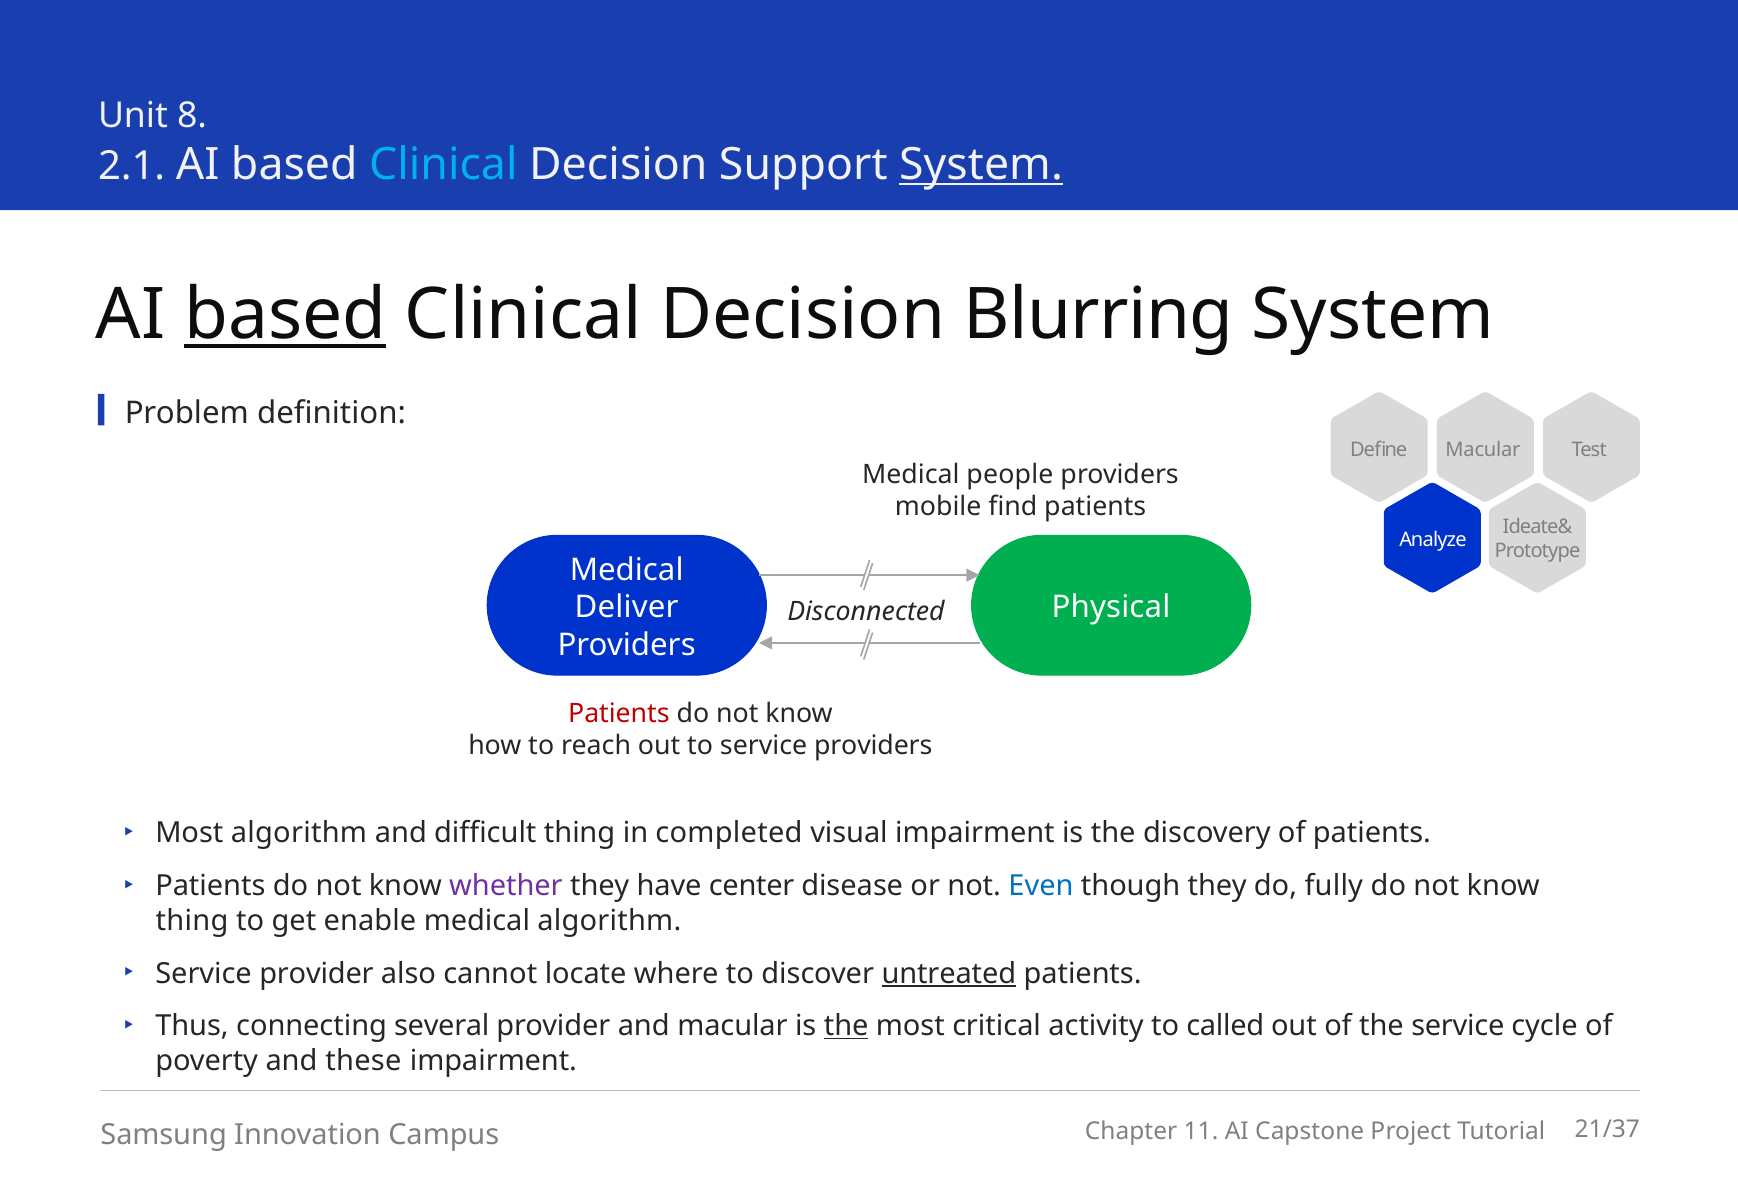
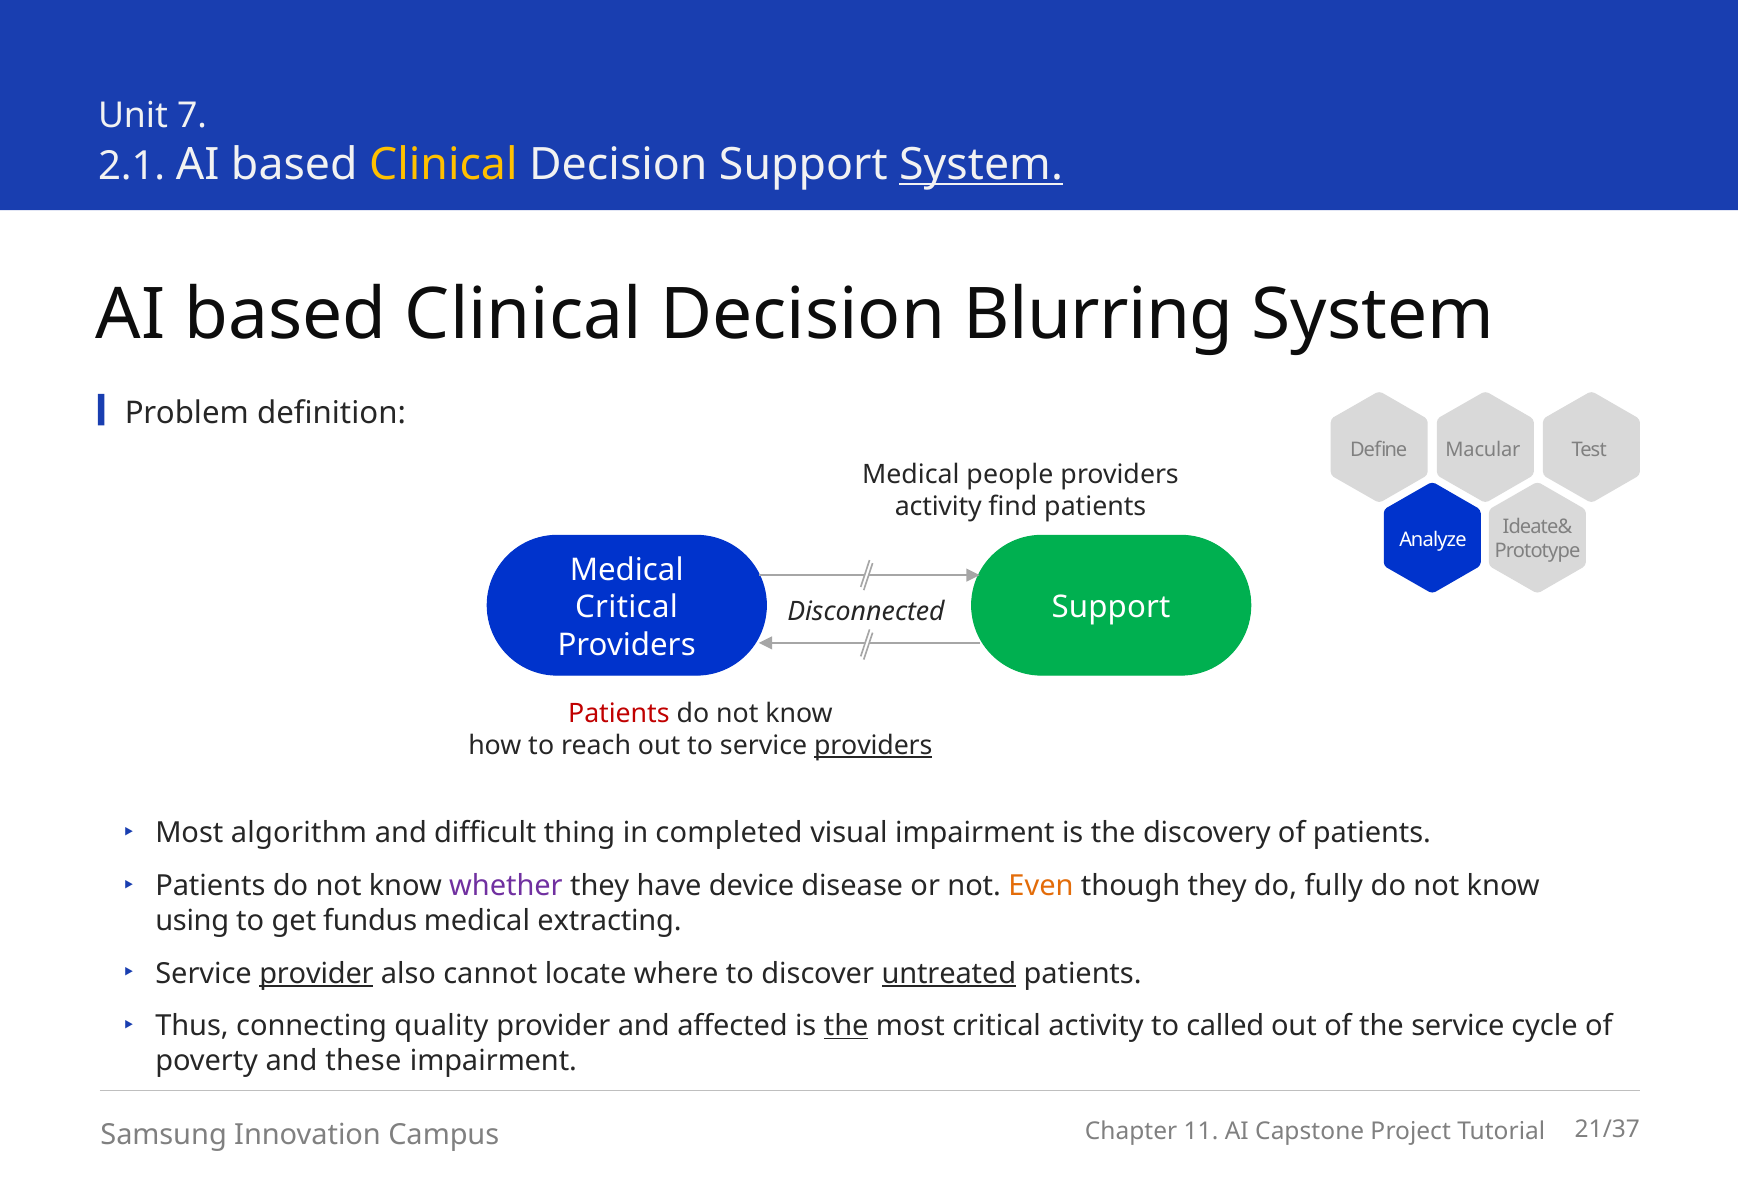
8: 8 -> 7 (192, 116)
Clinical colour: light blue -> yellow (443, 165)
based underline: present -> none (285, 315)
mobile: mobile -> activity (938, 506)
Deliver: Deliver -> Critical (627, 607)
Physical: Physical -> Support (1111, 607)
providers underline: none -> present (873, 745)
center: center -> device (752, 886)
Even colour: blue -> orange (1041, 886)
thing: thing -> using (192, 921)
enable: enable -> fundus (370, 921)
medical algorithm: algorithm -> extracting (610, 921)
provider underline: none -> present (316, 973)
several: several -> quality (441, 1026)
and macular: macular -> affected (732, 1026)
